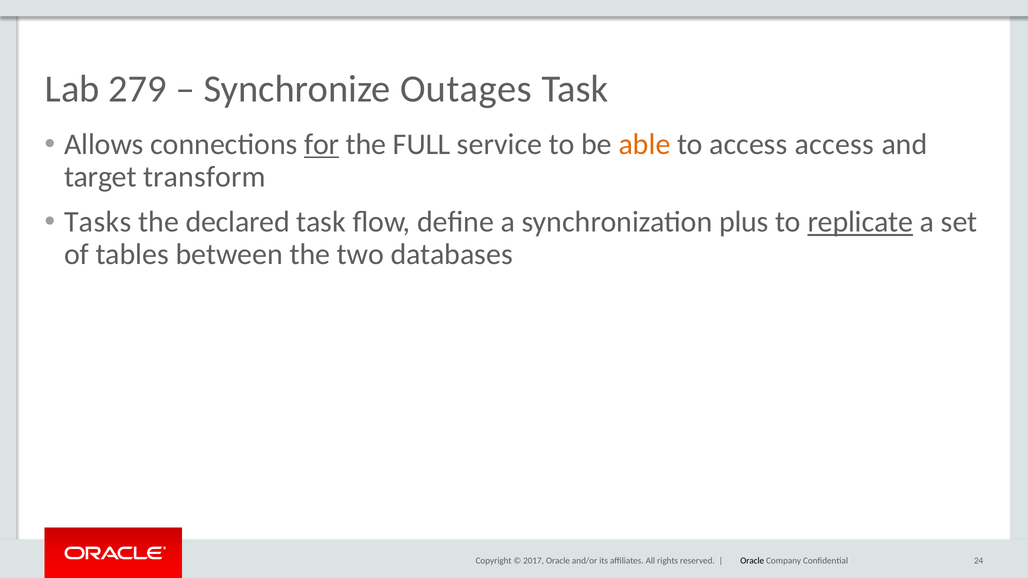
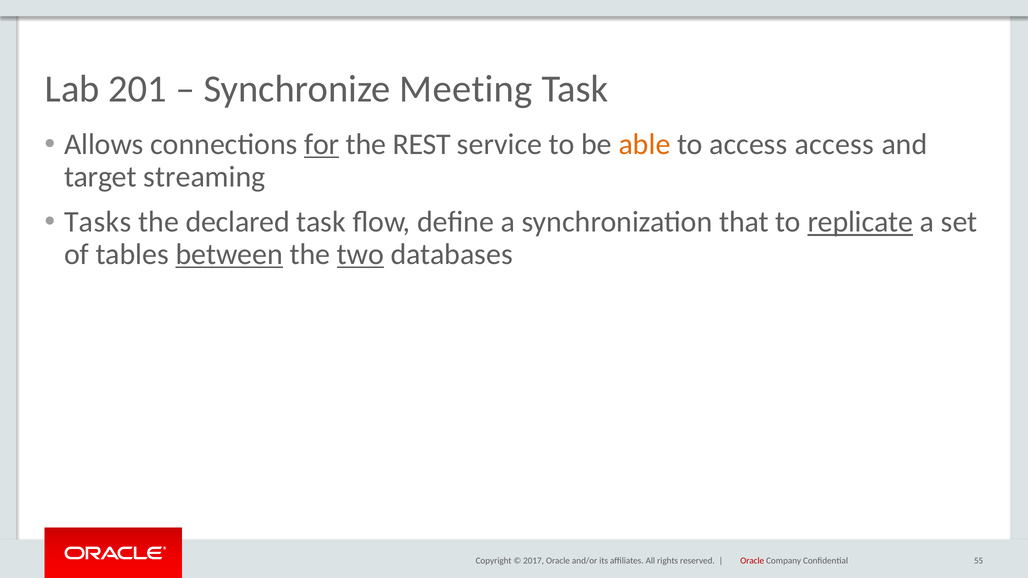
279: 279 -> 201 (138, 89)
Outages: Outages -> Meeting (466, 89)
FULL: FULL -> REST (422, 145)
transform: transform -> streaming (204, 177)
plus: plus -> that (744, 222)
between underline: none -> present (229, 255)
two underline: none -> present (360, 255)
Oracle colour: black -> red (752, 561)
24: 24 -> 55 (979, 561)
